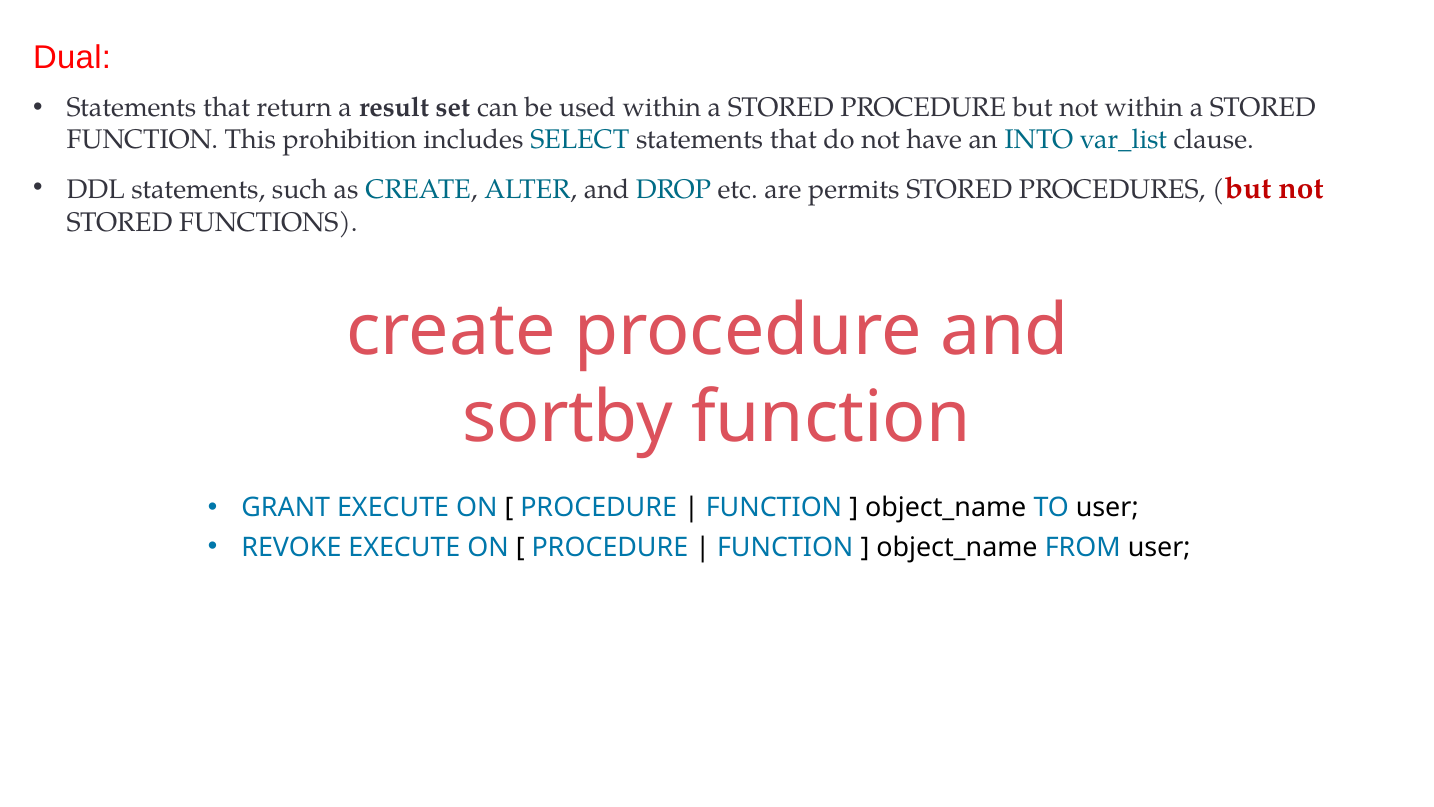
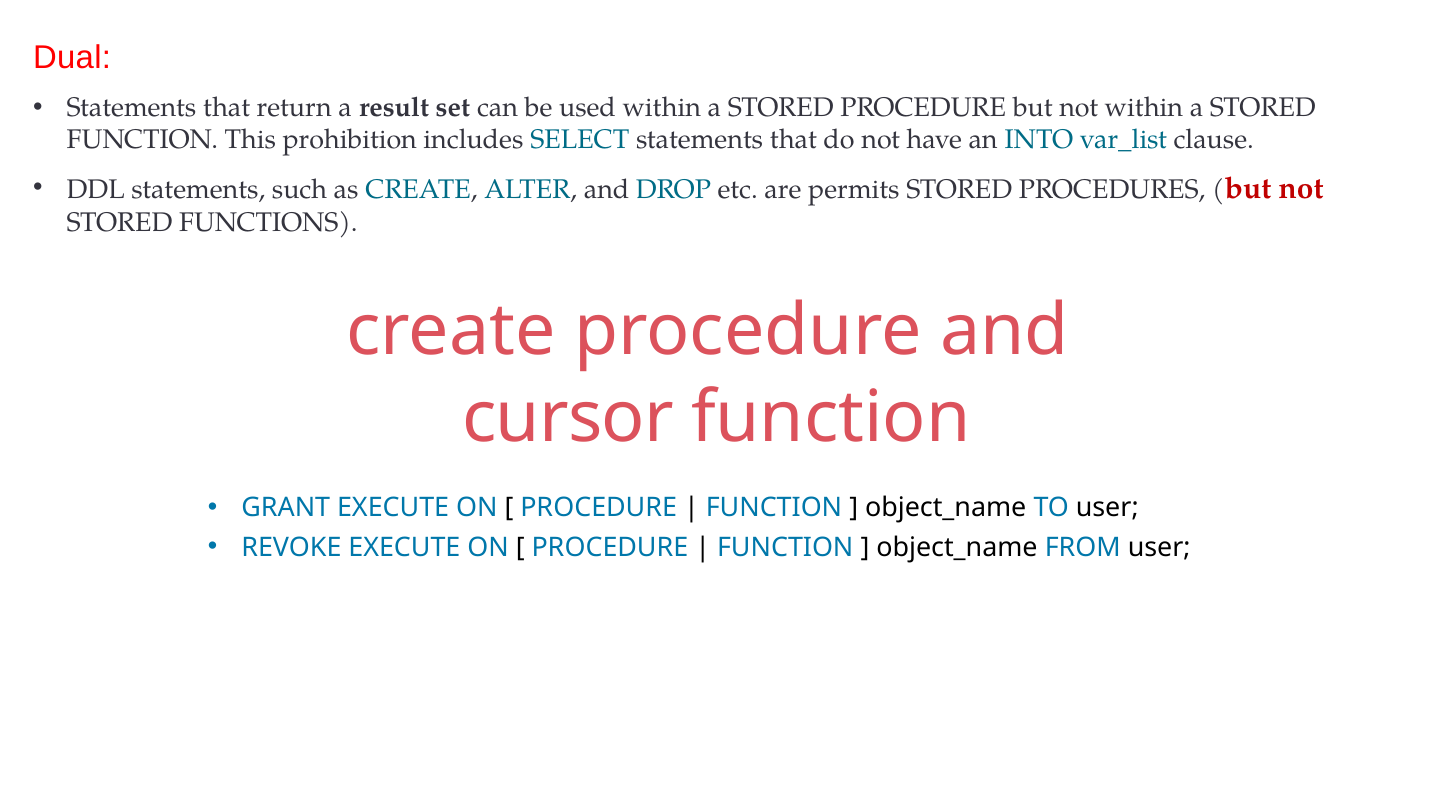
sortby: sortby -> cursor (568, 417)
